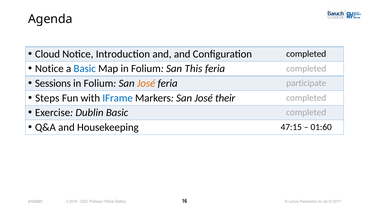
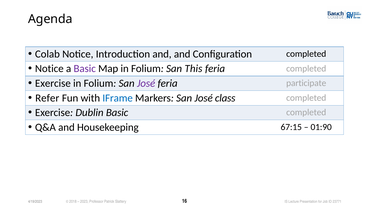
Cloud: Cloud -> Colab (47, 54)
Basic colour: blue -> purple (85, 69)
Sessions: Sessions -> Exercise (53, 83)
José colour: orange -> purple (146, 83)
Steps: Steps -> Refer (47, 98)
their: their -> class (225, 98)
47:15: 47:15 -> 67:15 (291, 127)
01:60: 01:60 -> 01:90 (321, 127)
